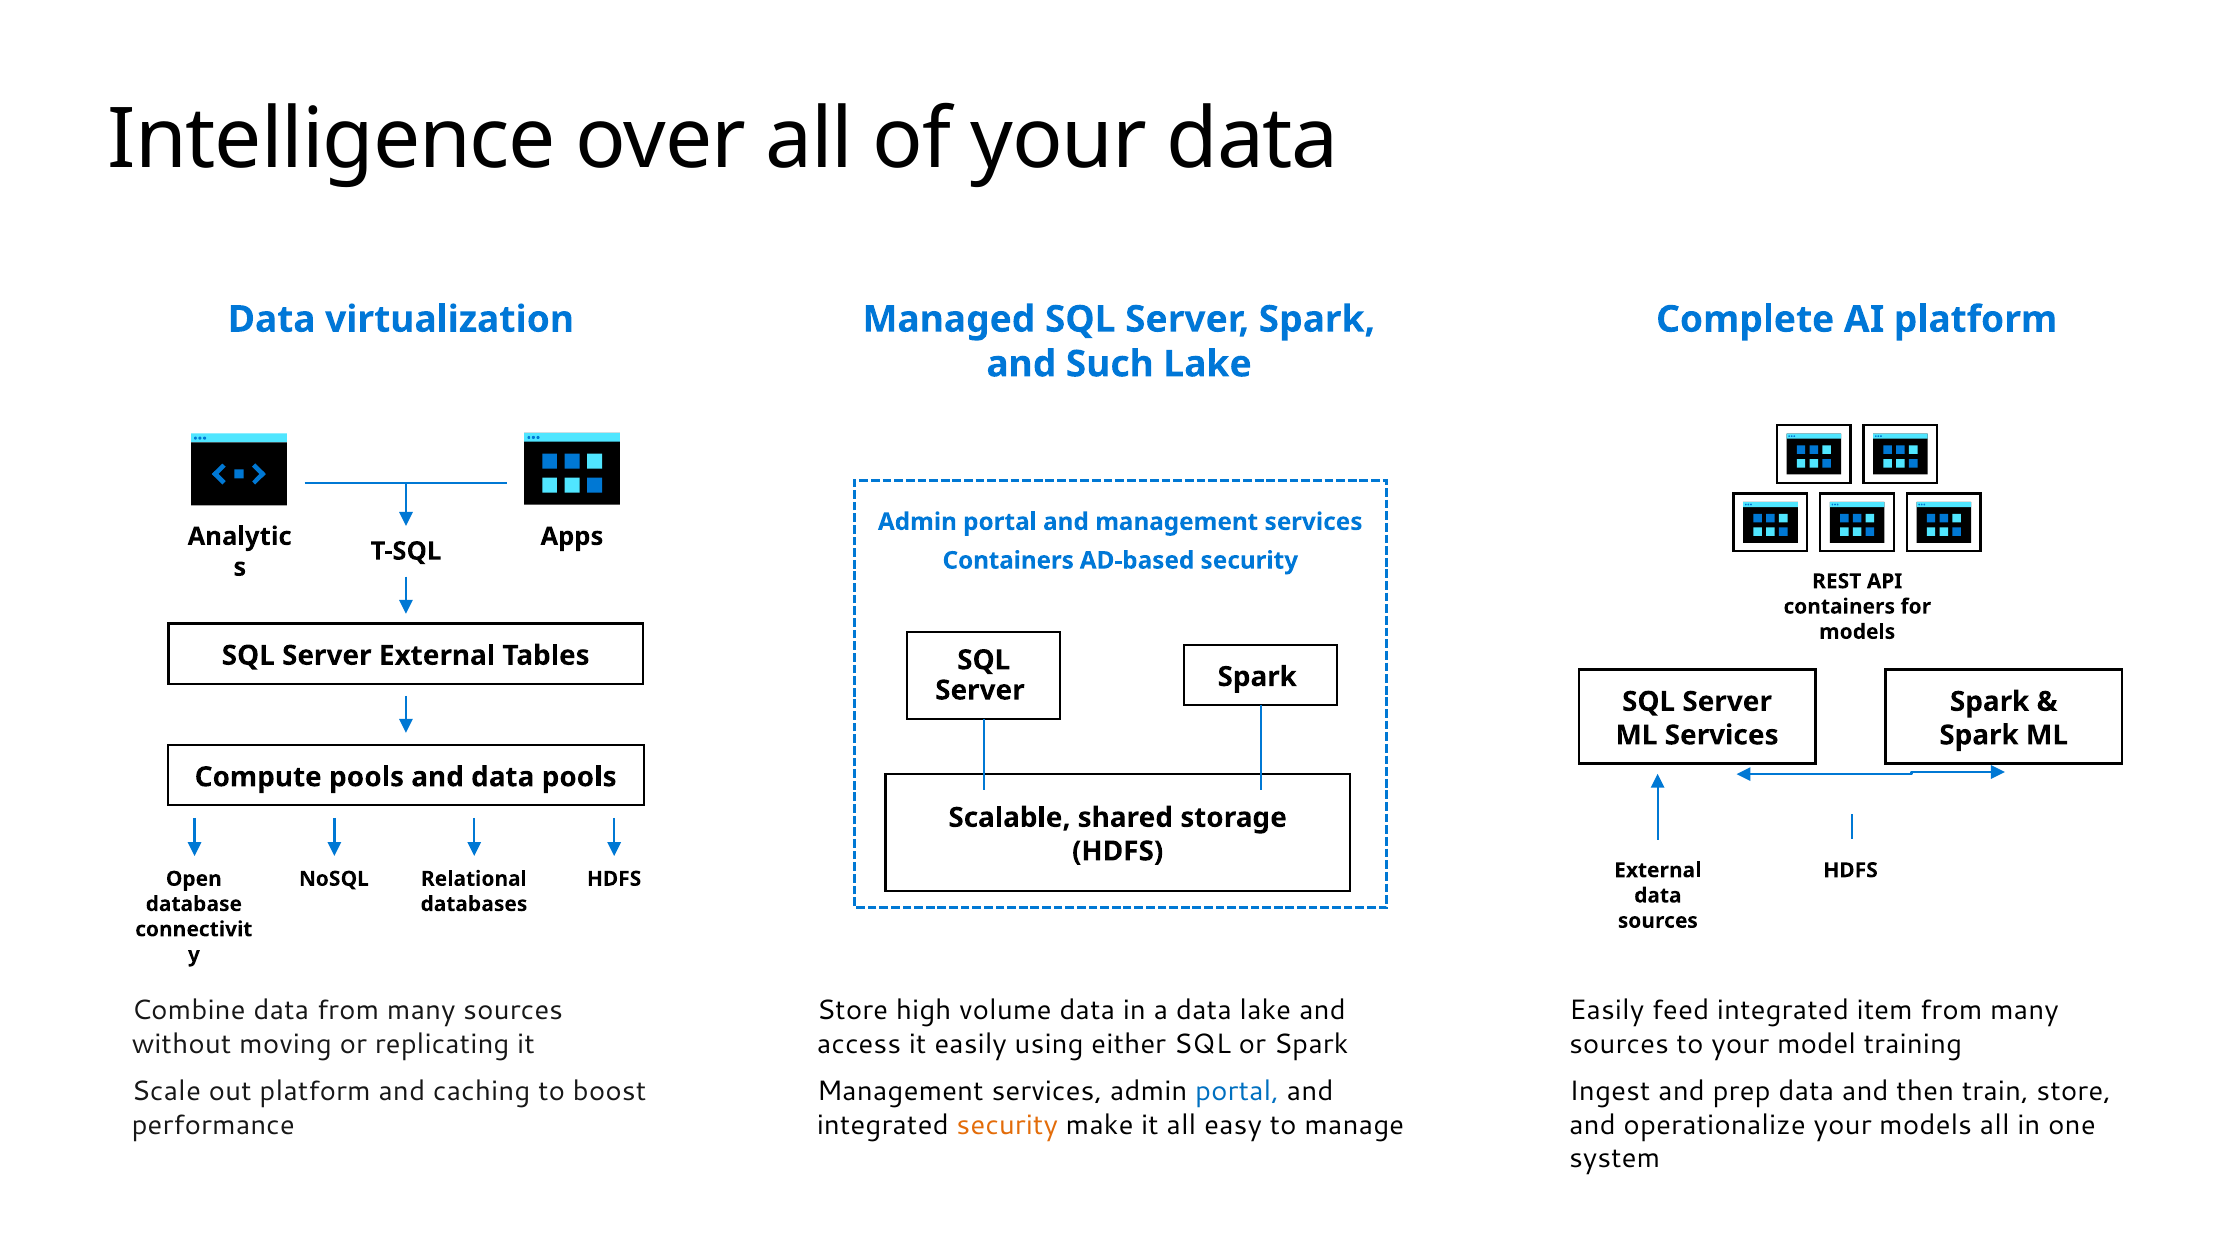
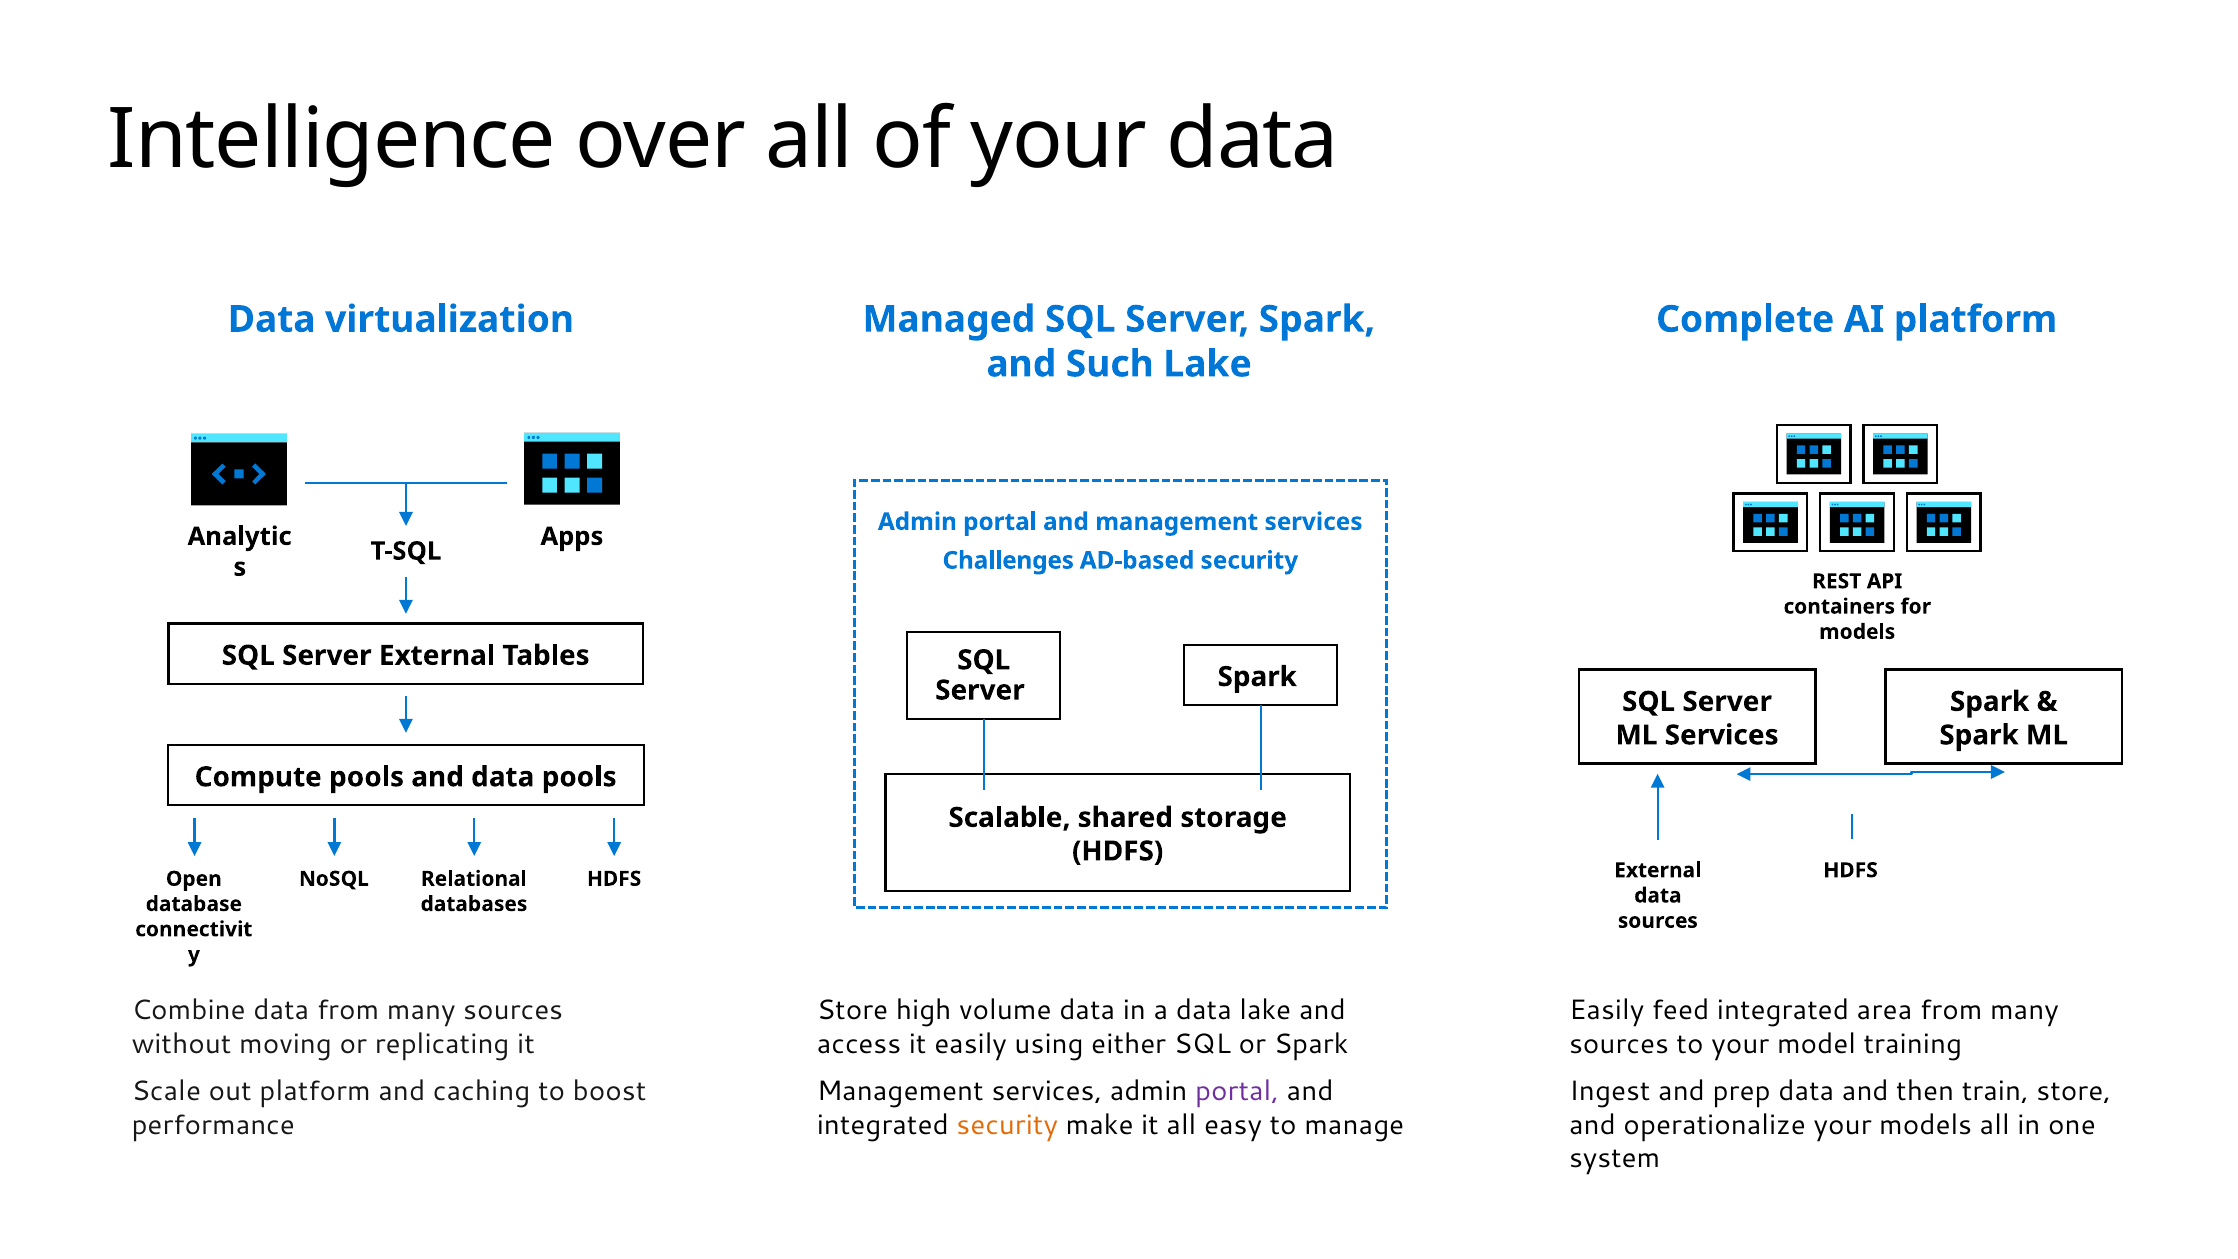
Containers: Containers -> Challenges (1008, 561)
item: item -> area (1885, 1010)
portal colour: blue -> purple (1237, 1091)
